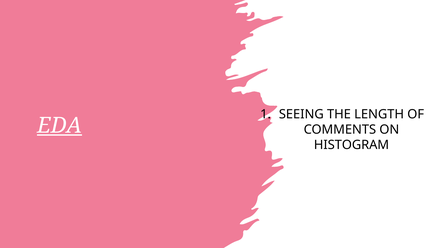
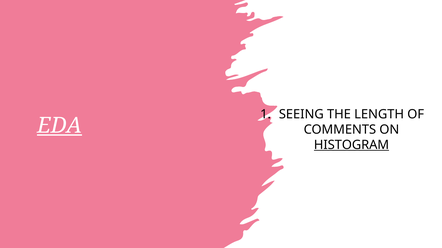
HISTOGRAM underline: none -> present (351, 145)
